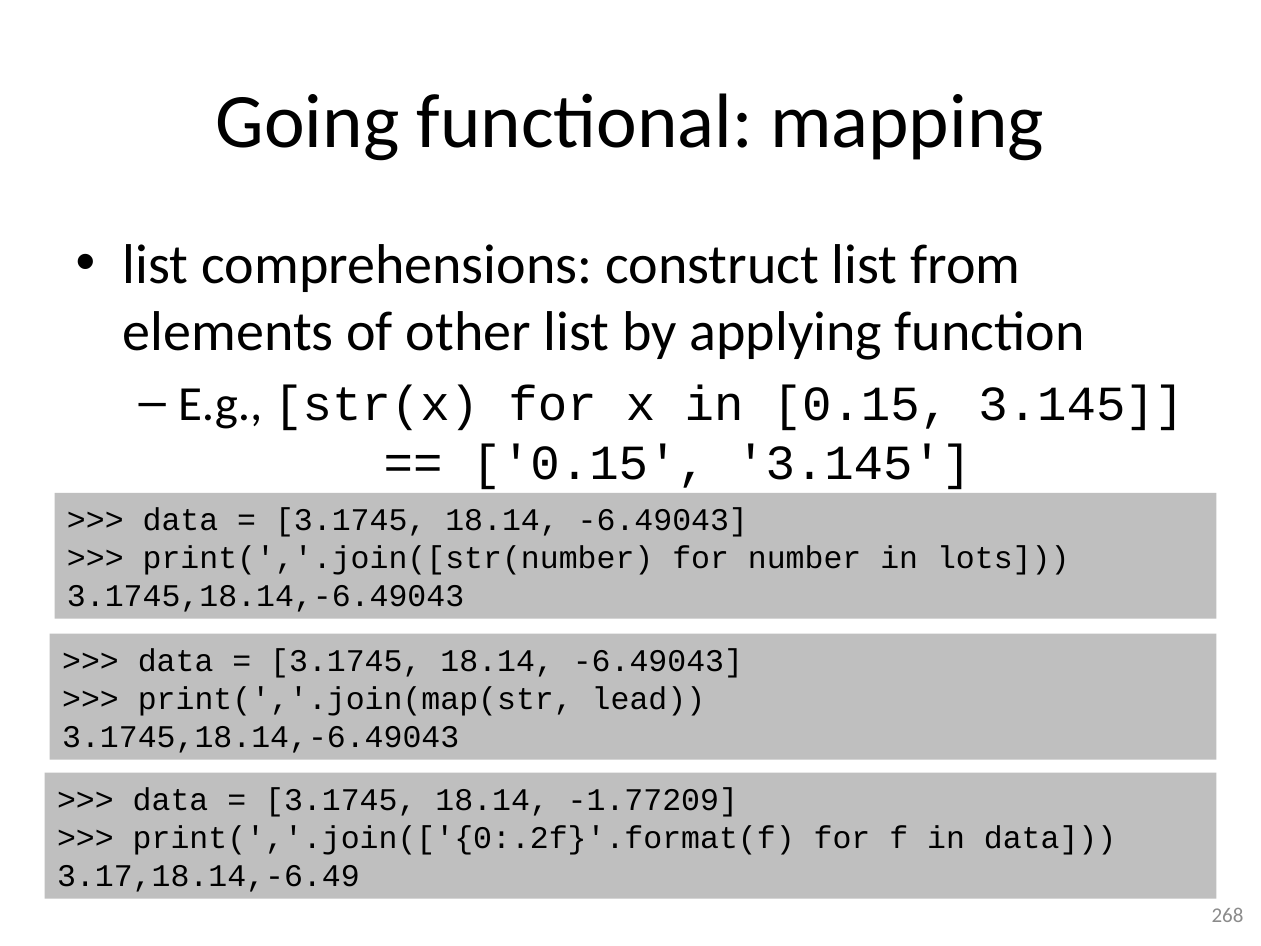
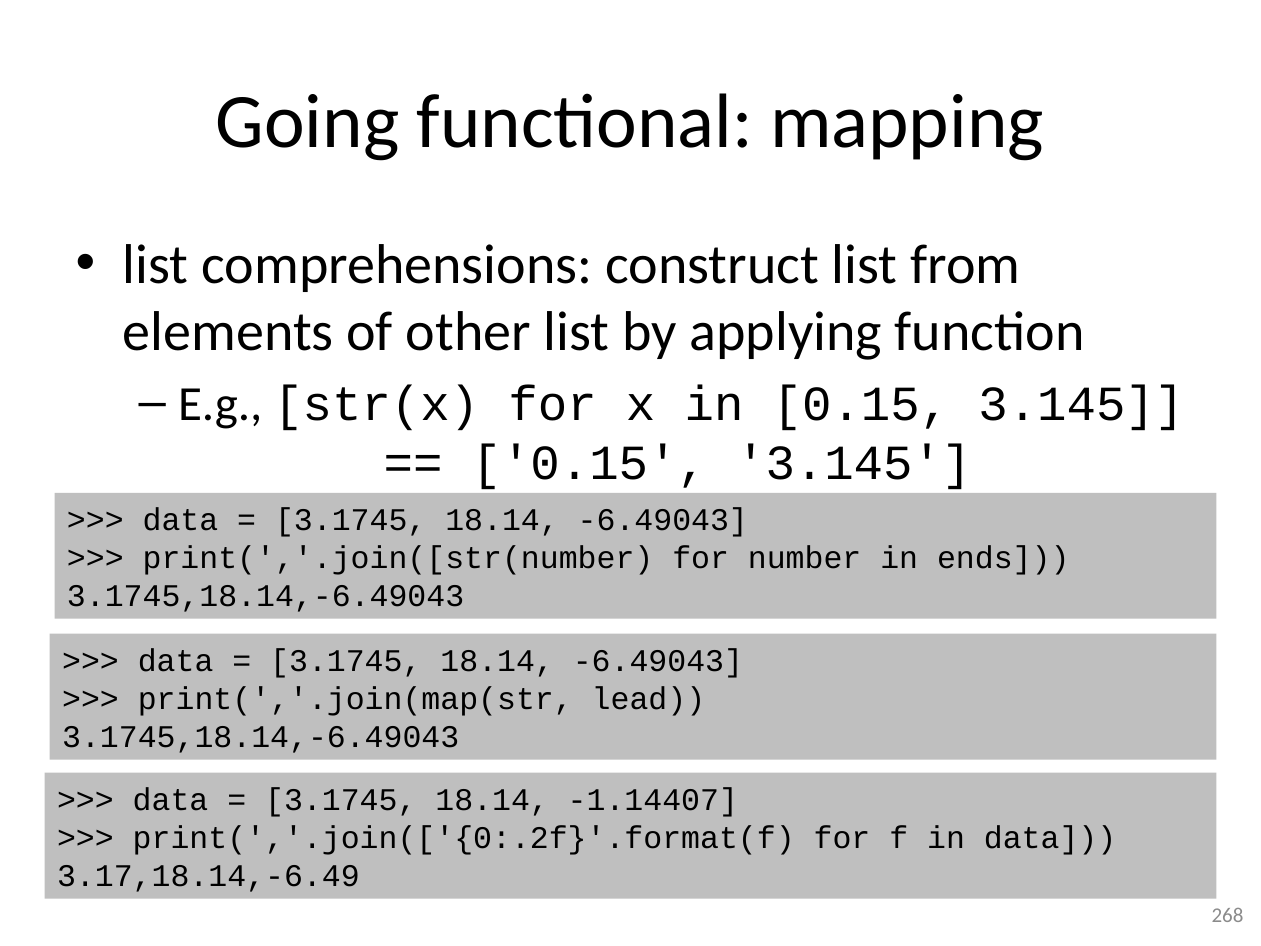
lots: lots -> ends (1003, 558)
-1.77209: -1.77209 -> -1.14407 (653, 800)
